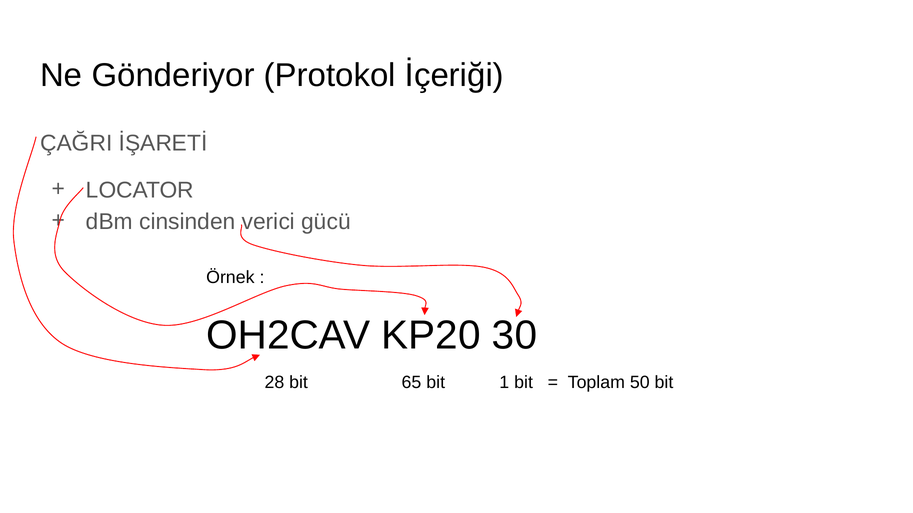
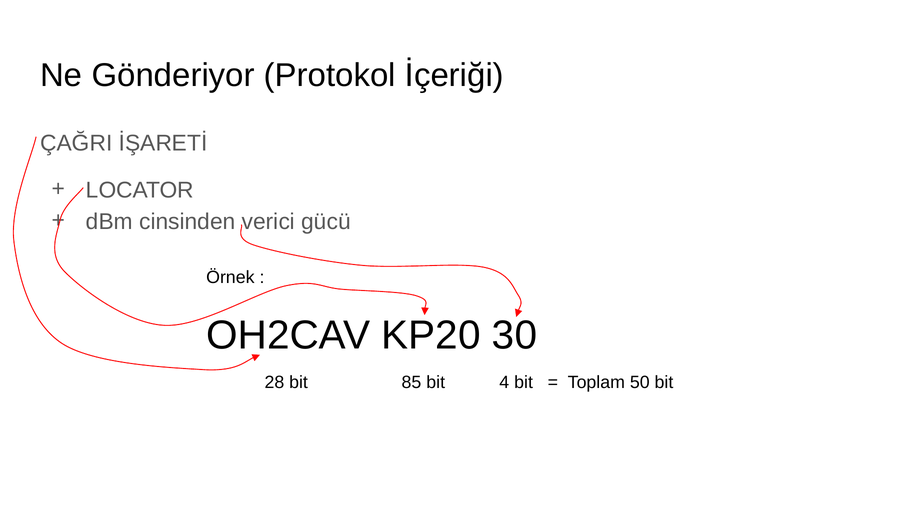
65: 65 -> 85 (411, 383)
1: 1 -> 4 (504, 383)
